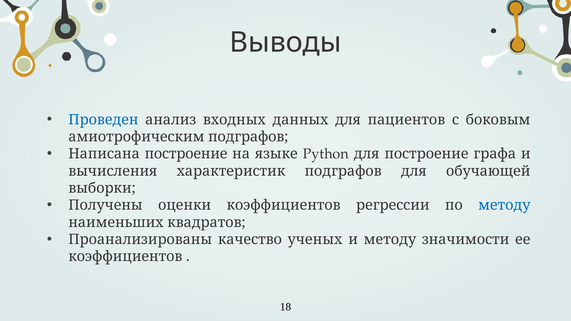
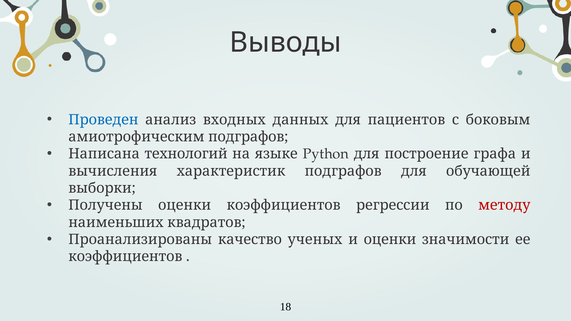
Написана построение: построение -> технологий (186, 154)
методу colour: blue -> red (504, 205)
и методу: методу -> оценки (390, 240)
